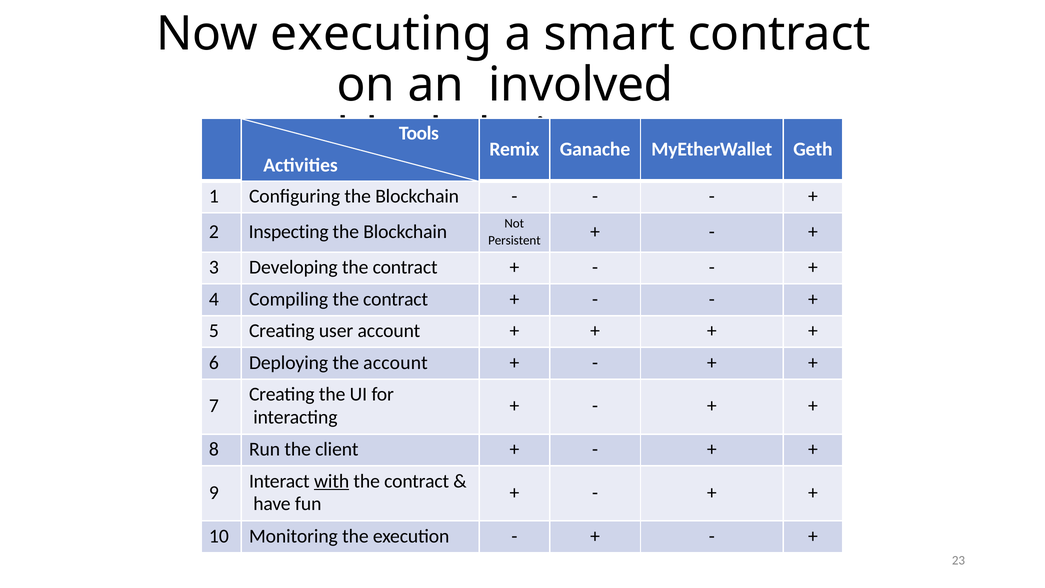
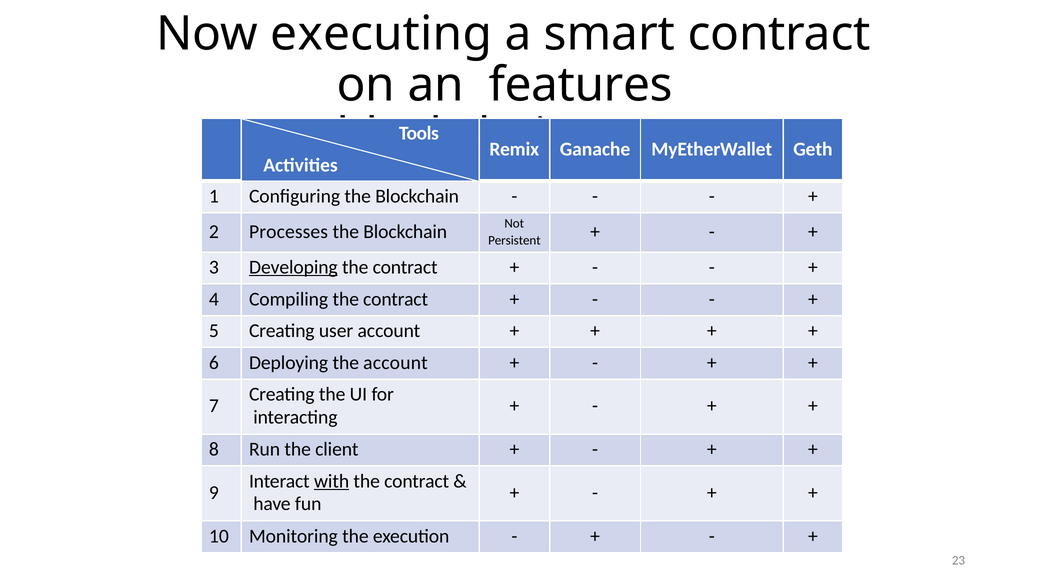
involved: involved -> features (581, 85)
Inspecting: Inspecting -> Processes (289, 232)
Developing underline: none -> present (293, 267)
